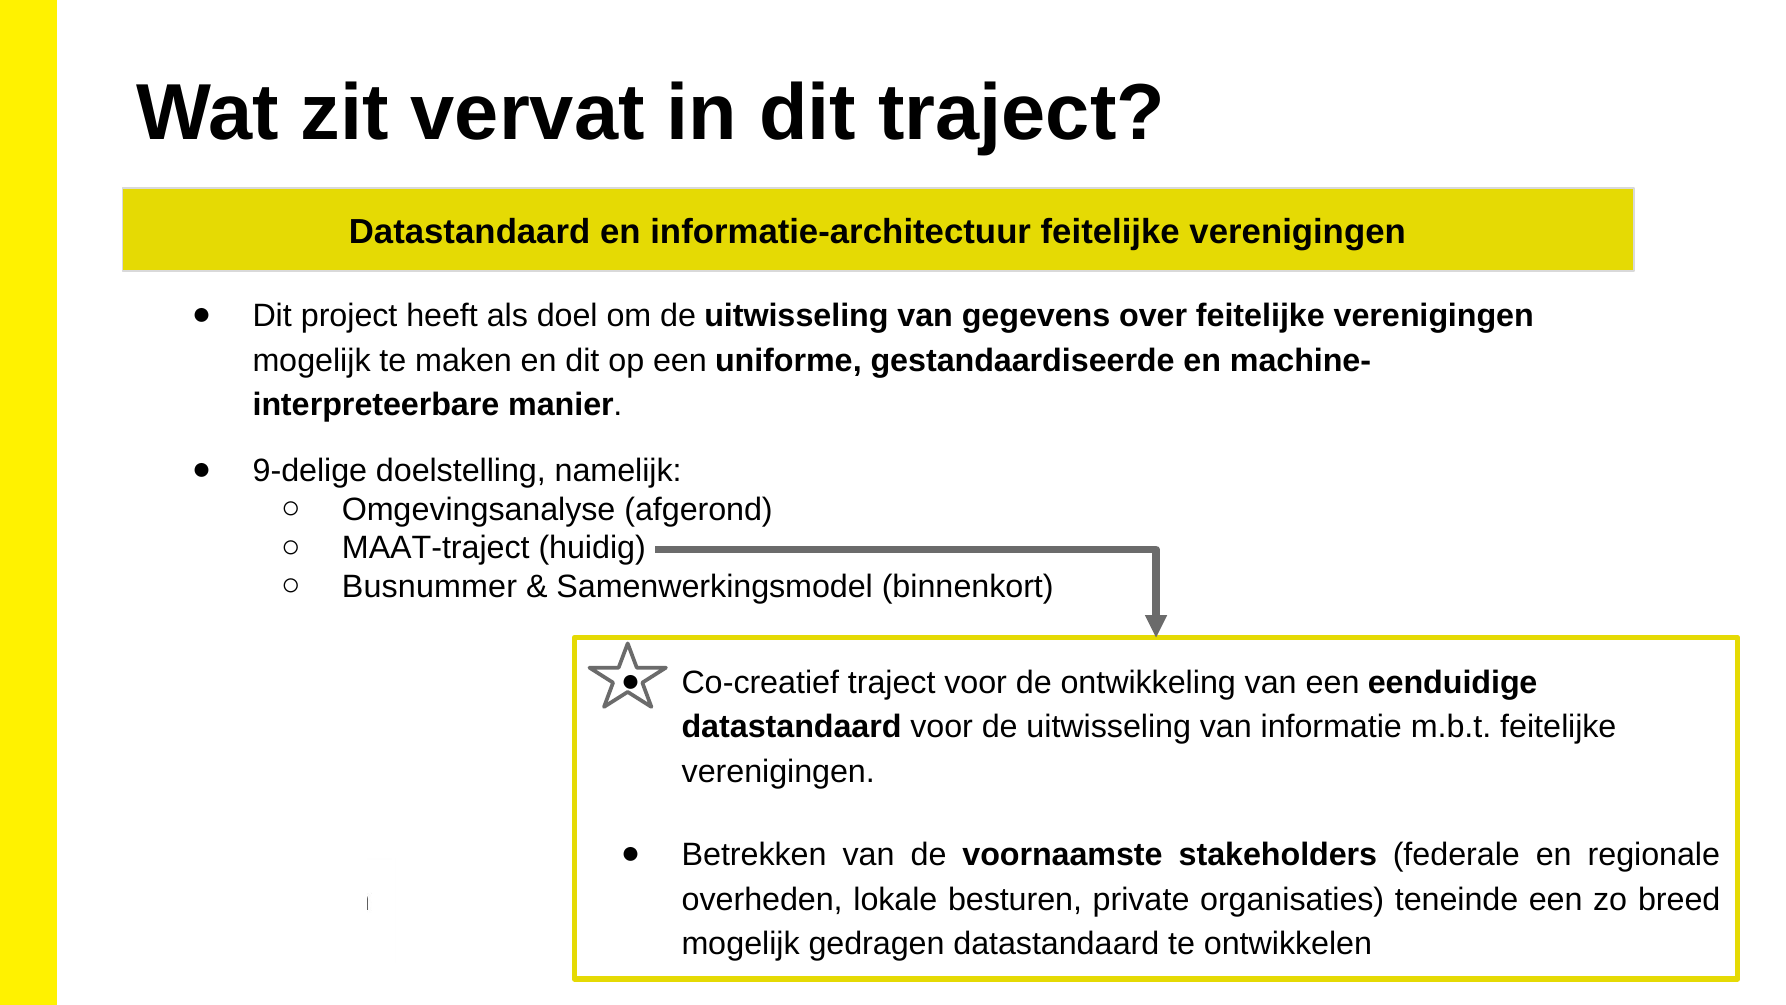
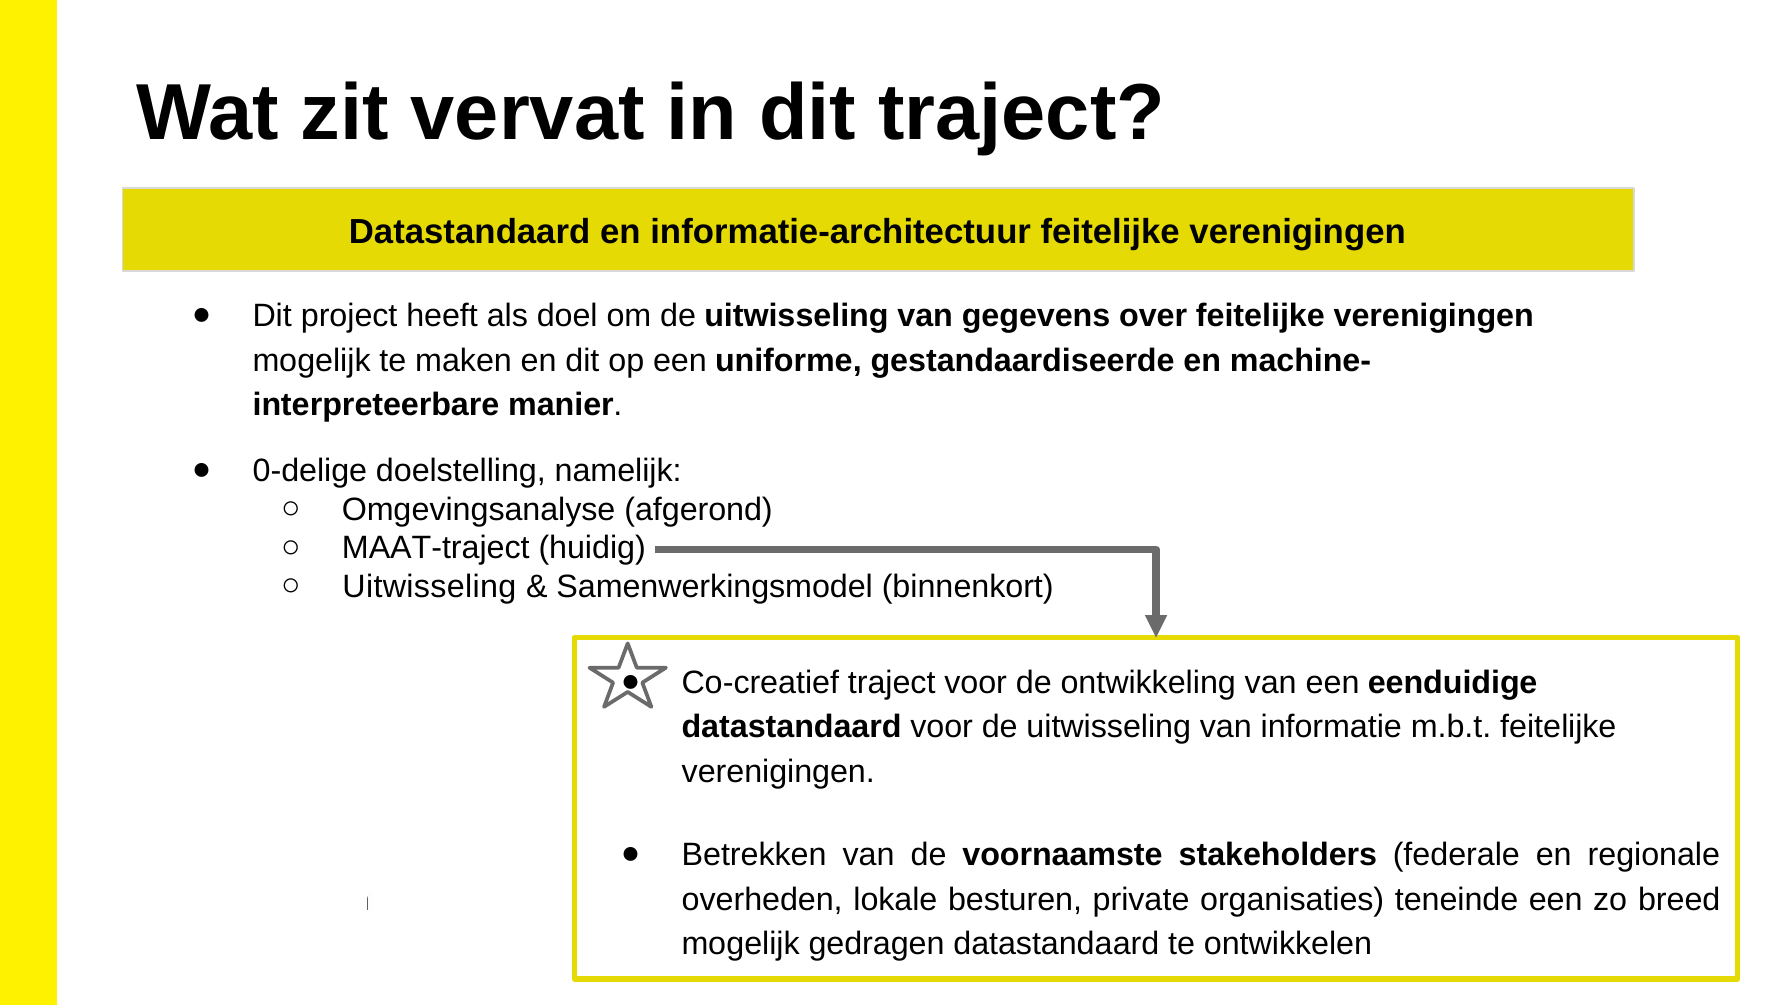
9-delige: 9-delige -> 0-delige (310, 471)
Busnummer: Busnummer -> Uitwisseling (429, 587)
